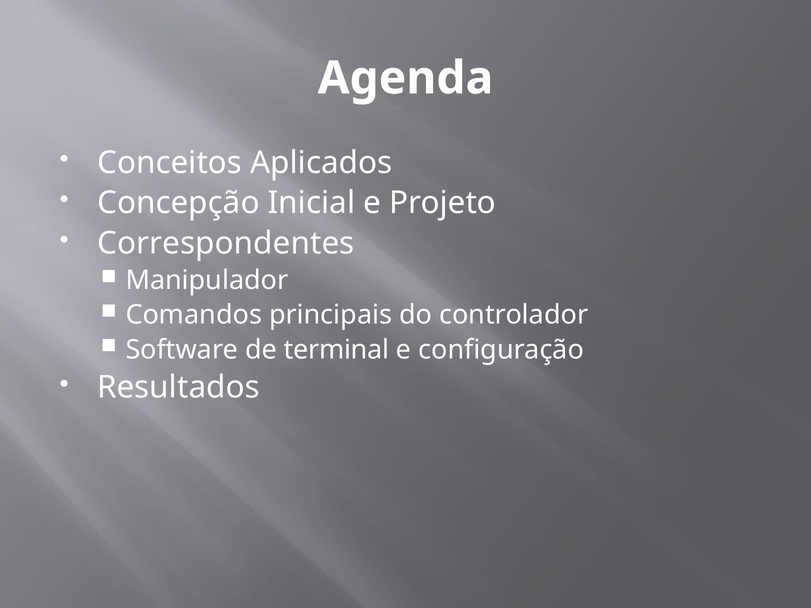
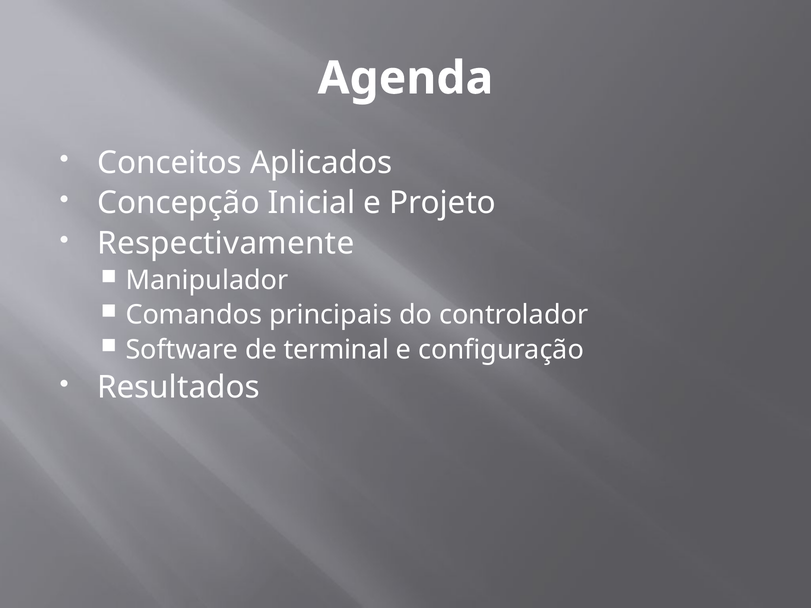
Correspondentes: Correspondentes -> Respectivamente (226, 244)
